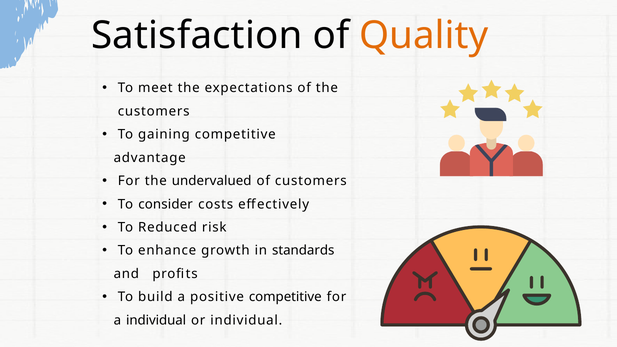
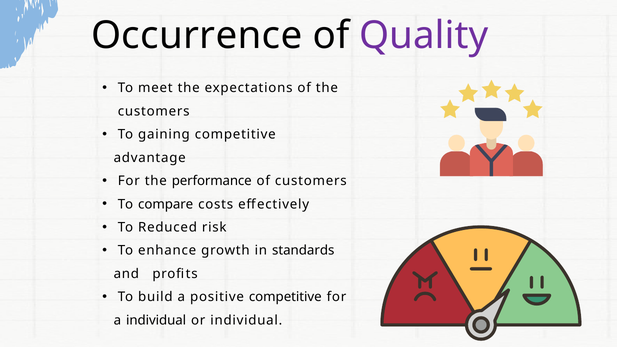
Satisfaction: Satisfaction -> Occurrence (197, 35)
Quality colour: orange -> purple (424, 35)
undervalued: undervalued -> performance (212, 181)
consider: consider -> compare (166, 204)
